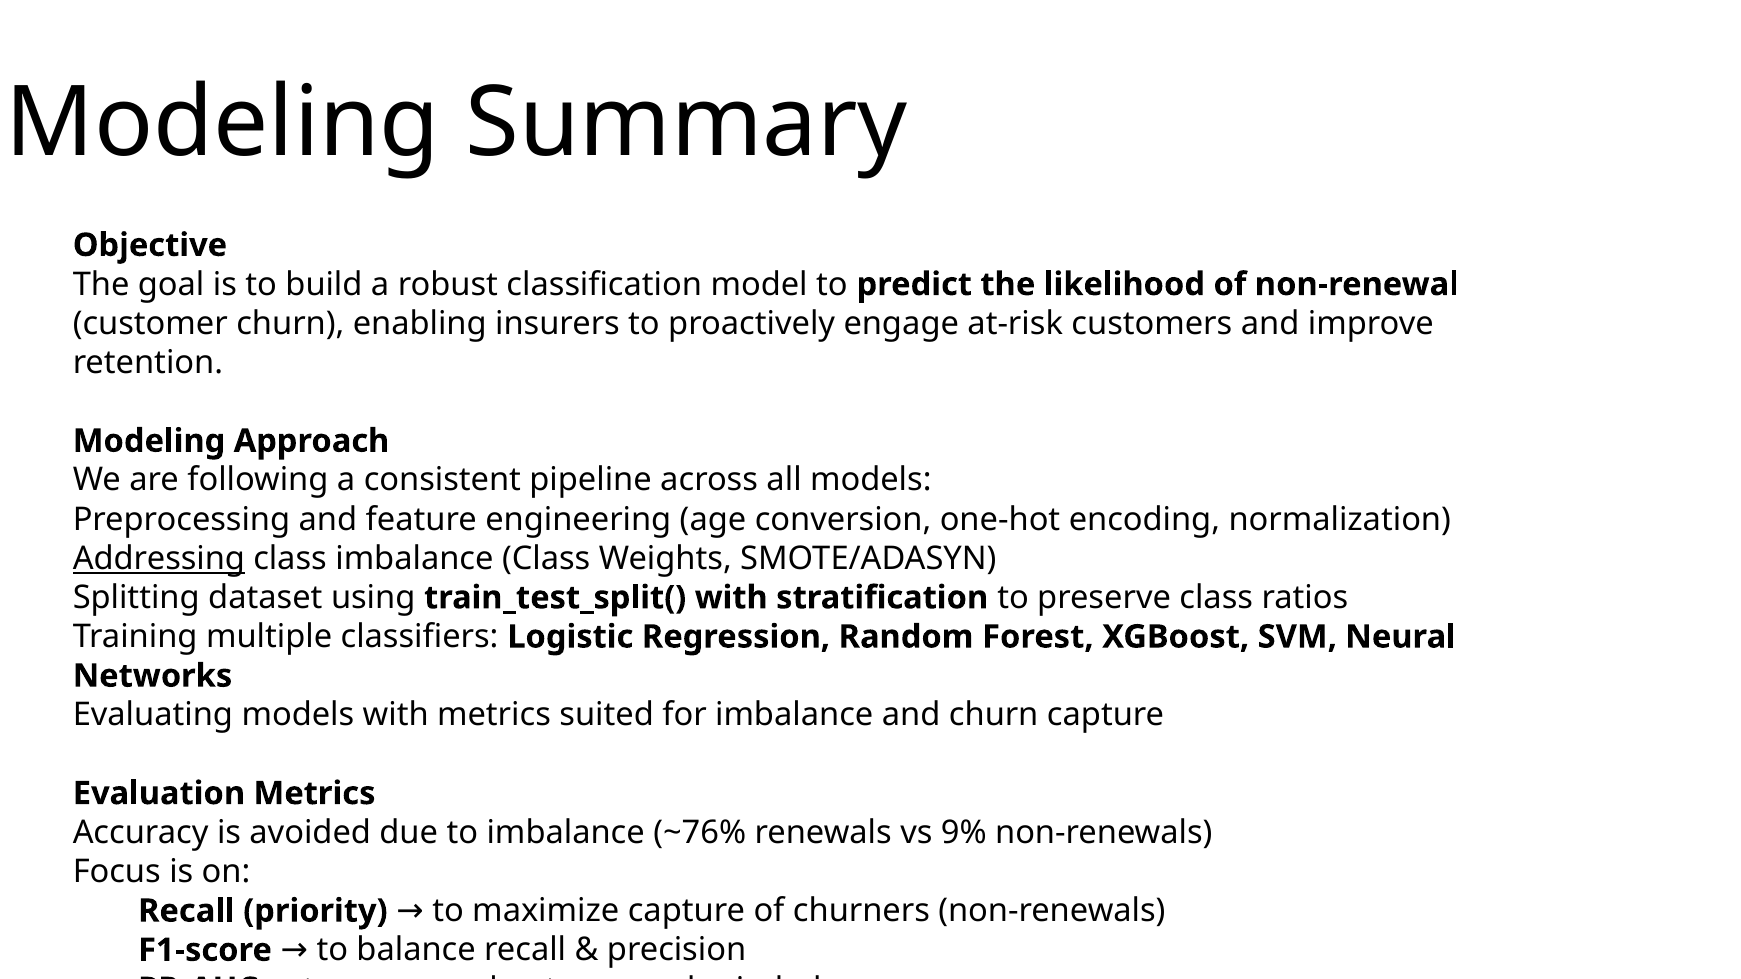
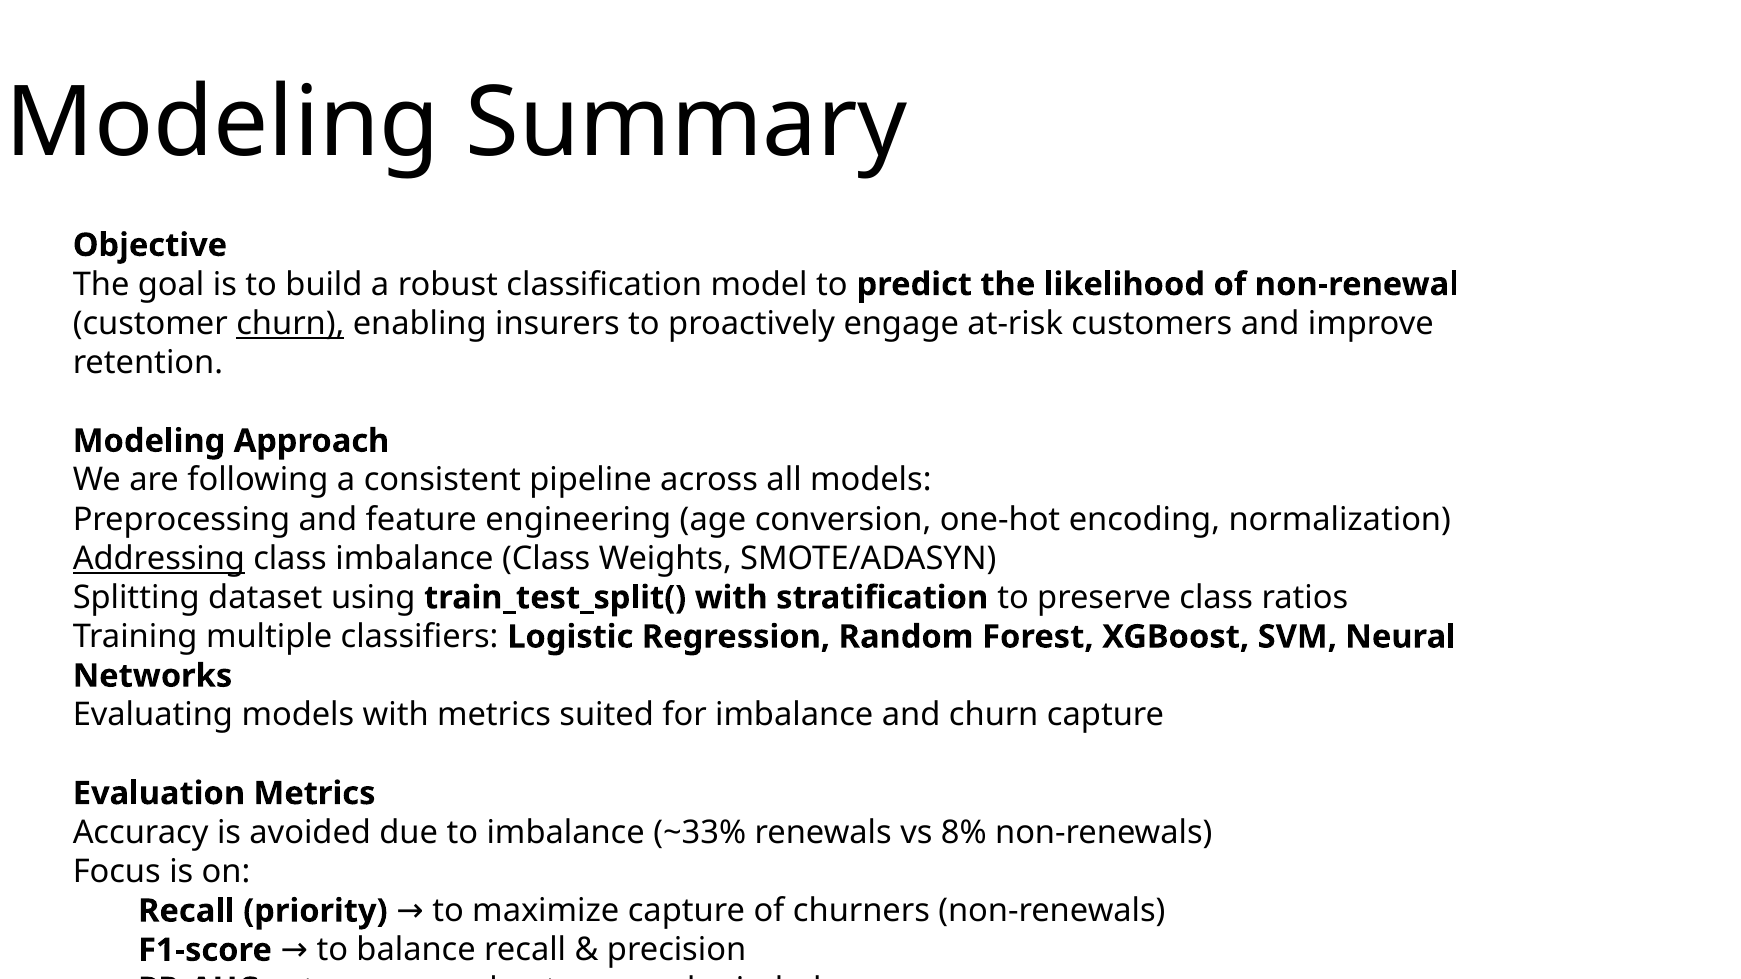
churn underline: none -> present (290, 324)
~76%: ~76% -> ~33% (700, 833)
9%: 9% -> 8% (964, 833)
